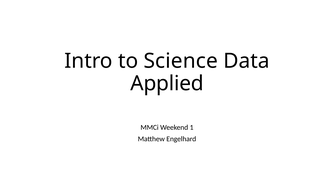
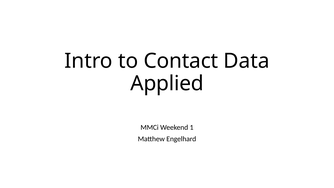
Science: Science -> Contact (181, 61)
